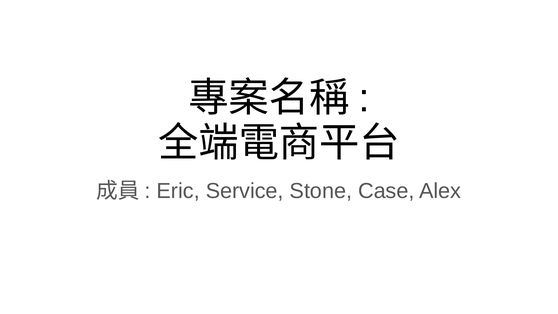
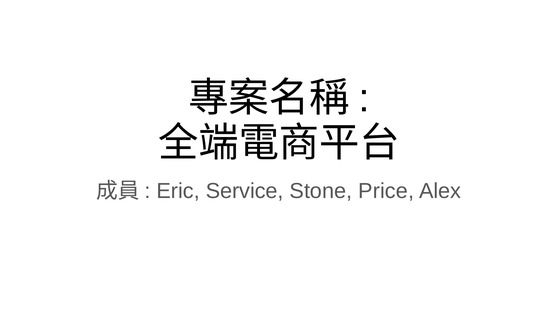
Case: Case -> Price (386, 191)
